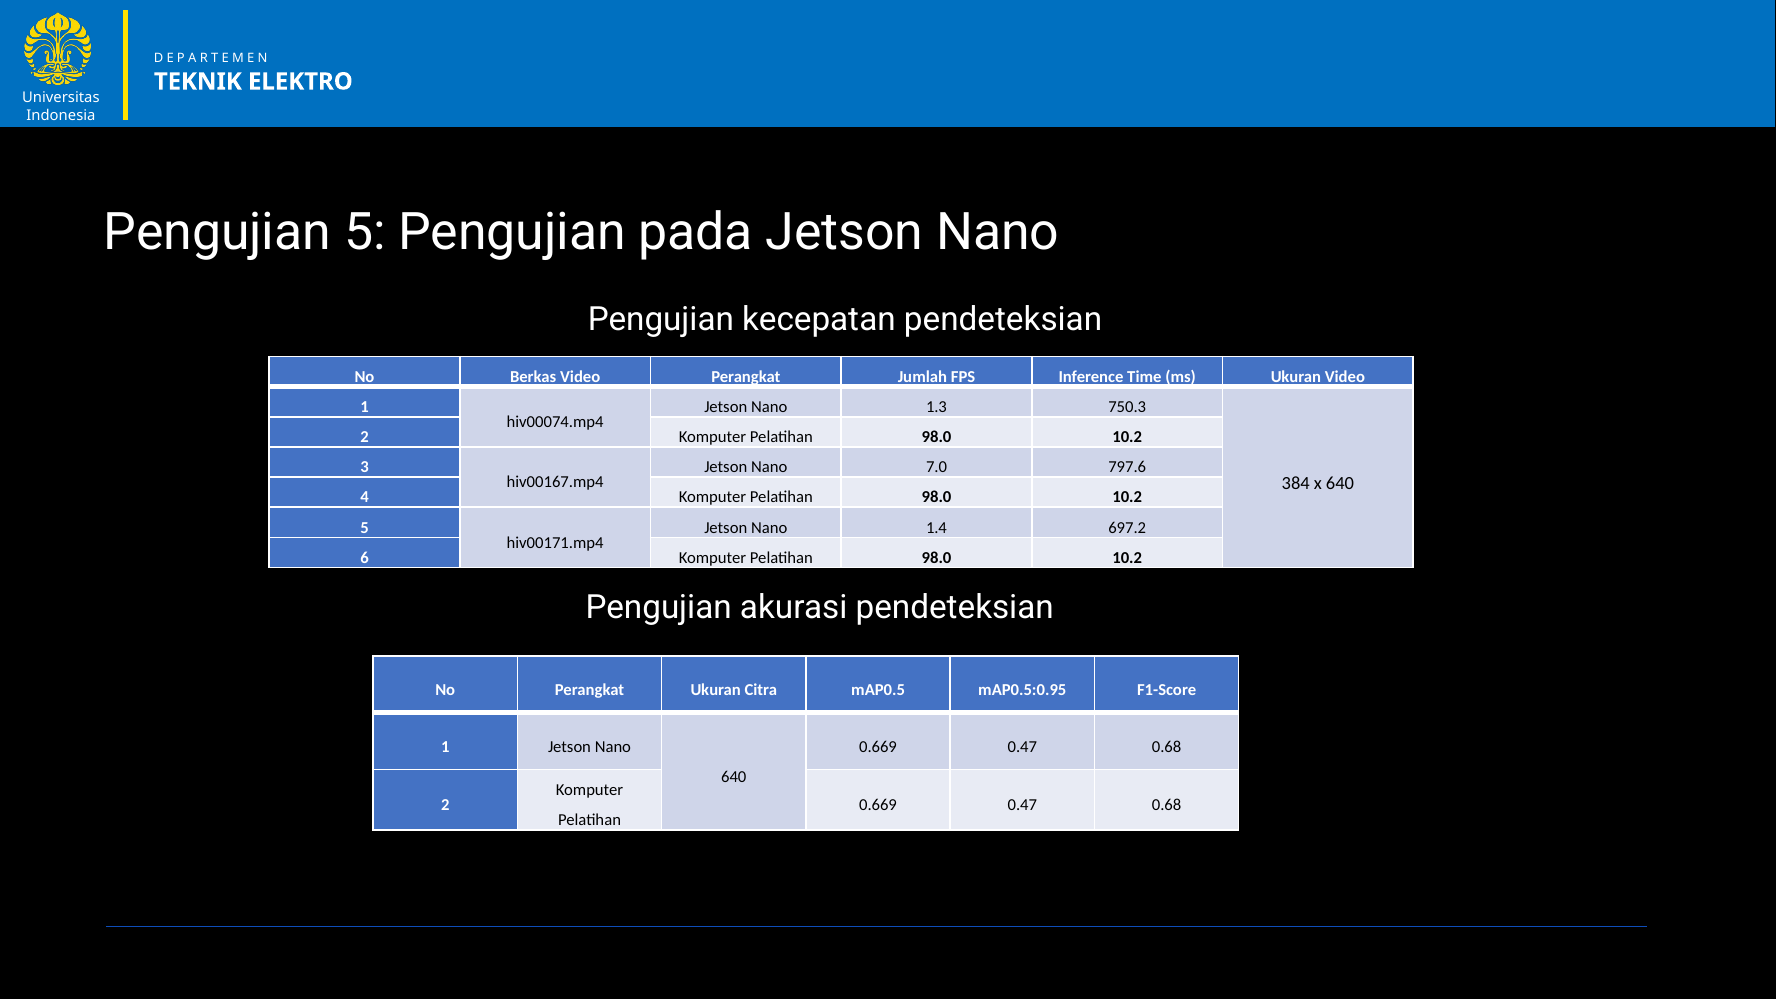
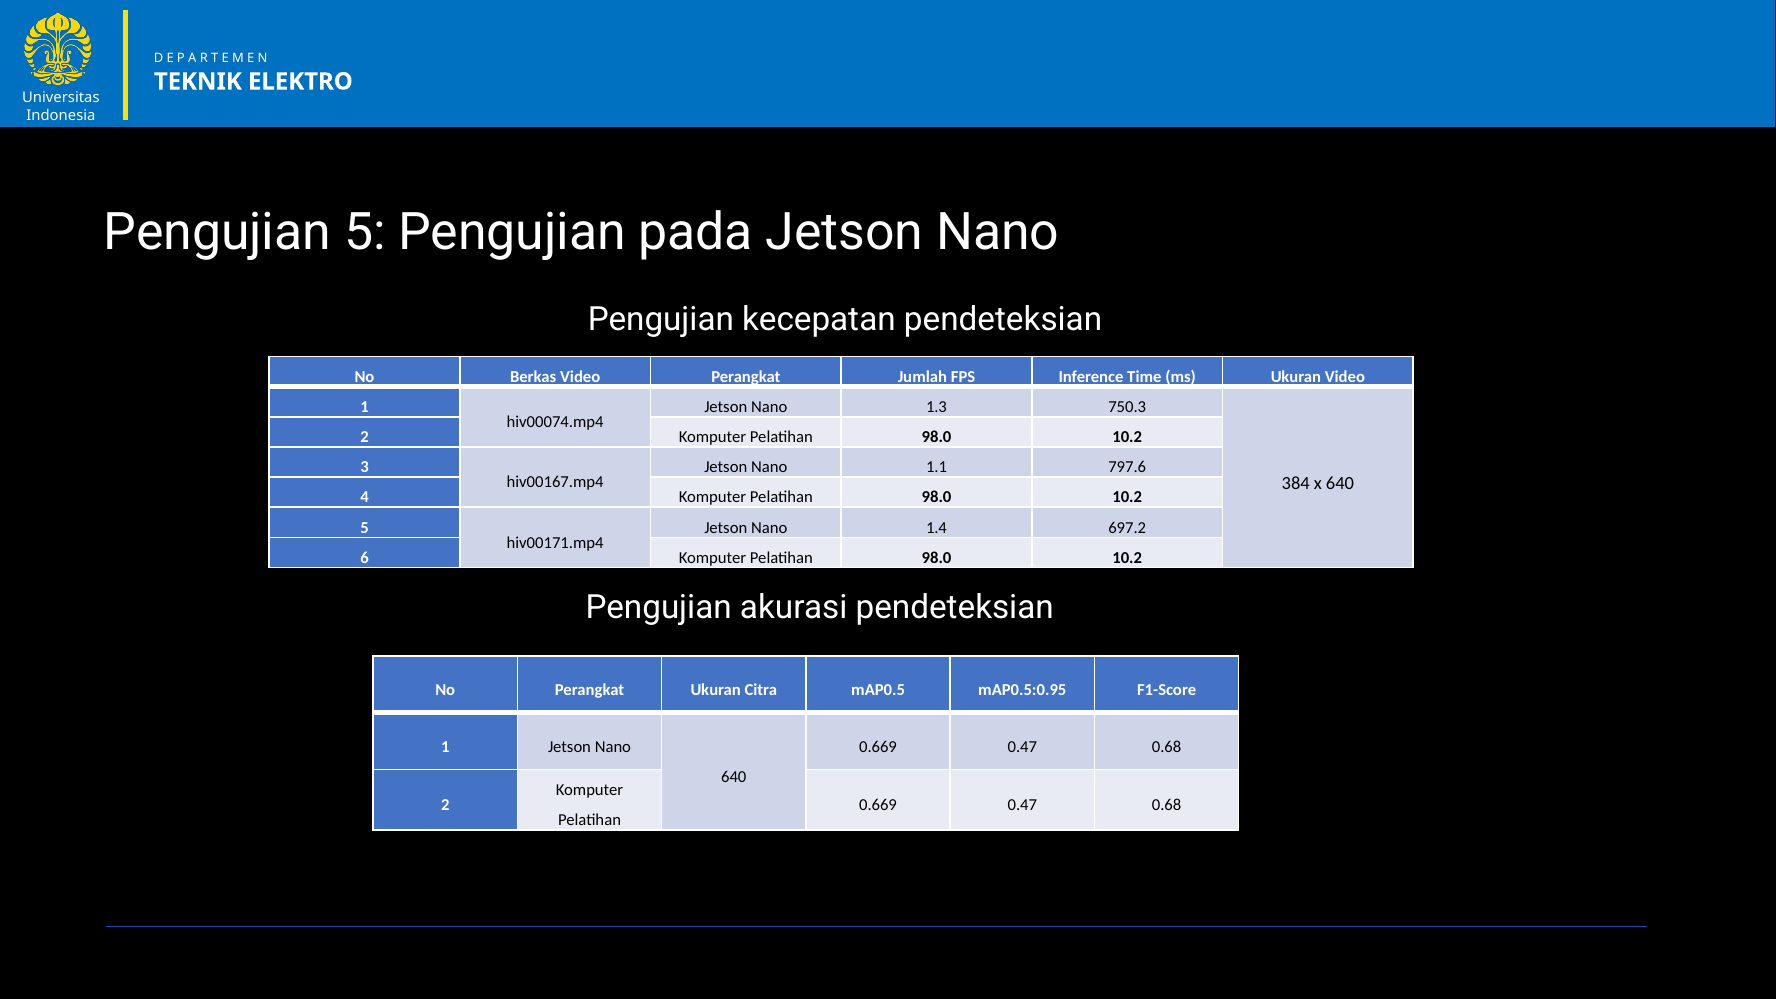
7.0: 7.0 -> 1.1 (937, 467)
